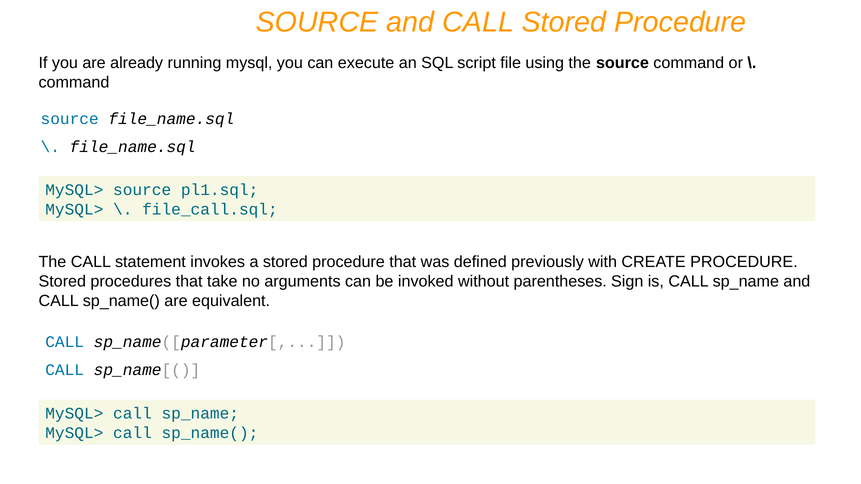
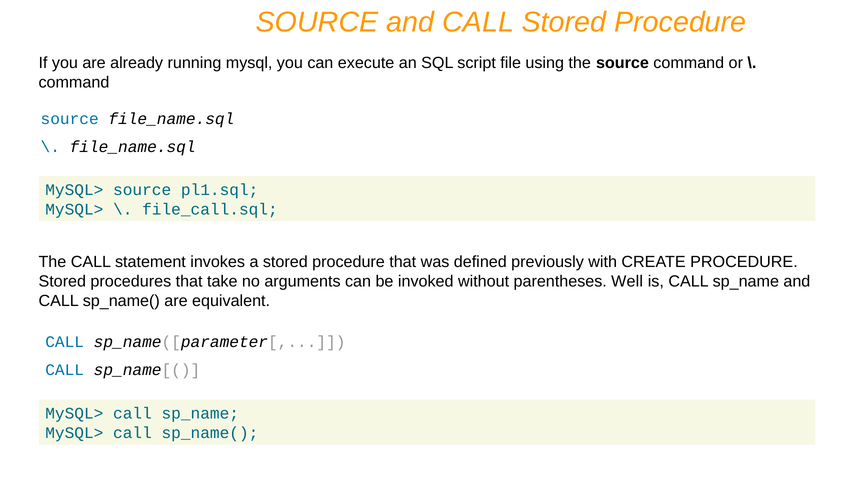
Sign: Sign -> Well (627, 281)
